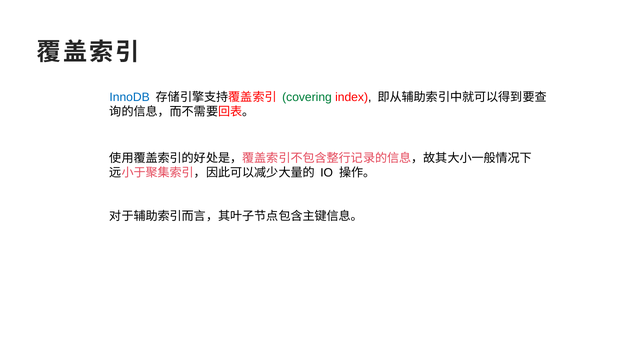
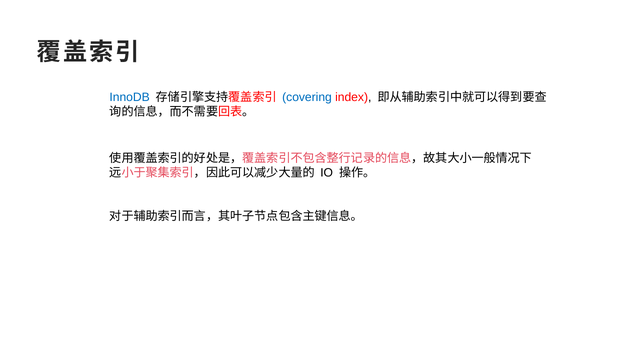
covering colour: green -> blue (307, 97)
